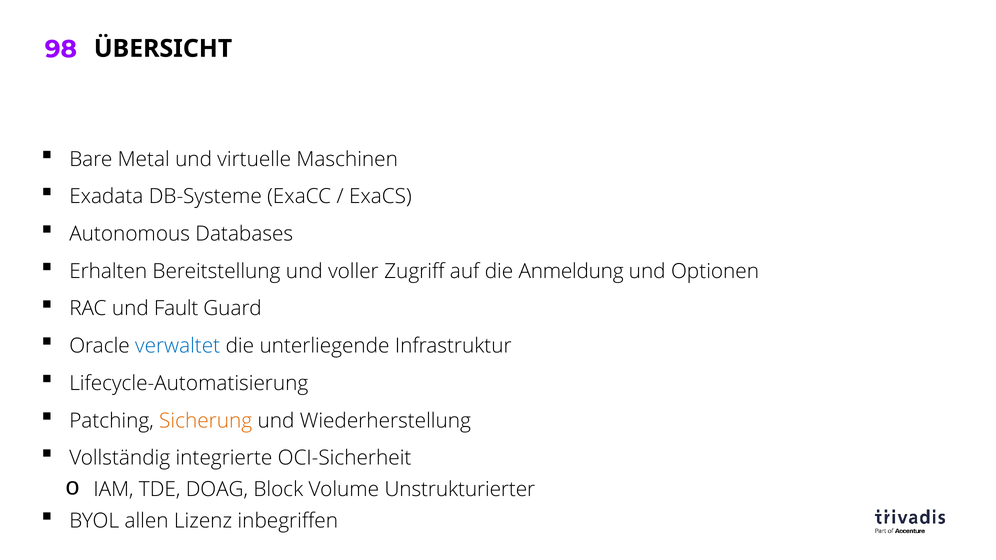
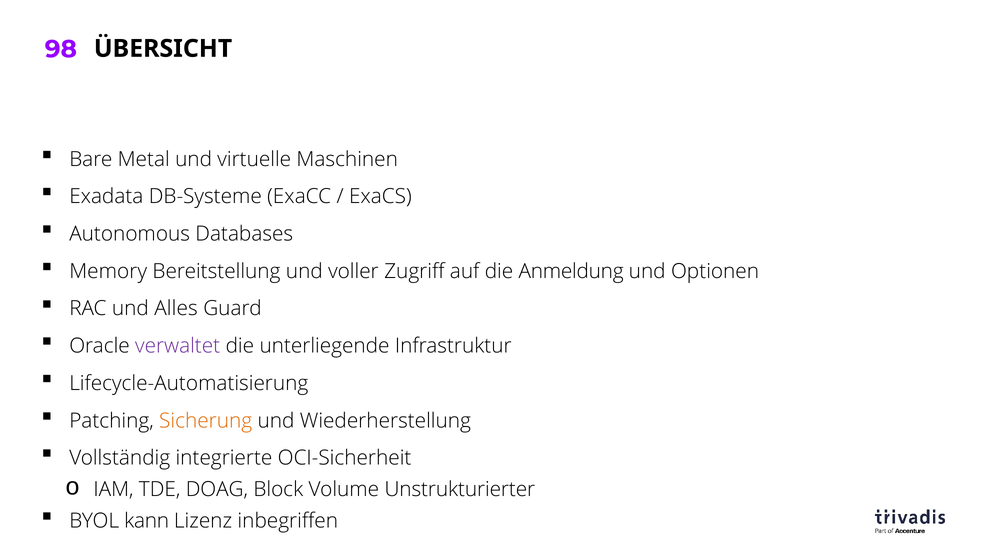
Erhalten: Erhalten -> Memory (108, 271)
Fault: Fault -> Alles (176, 309)
verwaltet colour: blue -> purple (178, 346)
allen: allen -> kann (147, 521)
